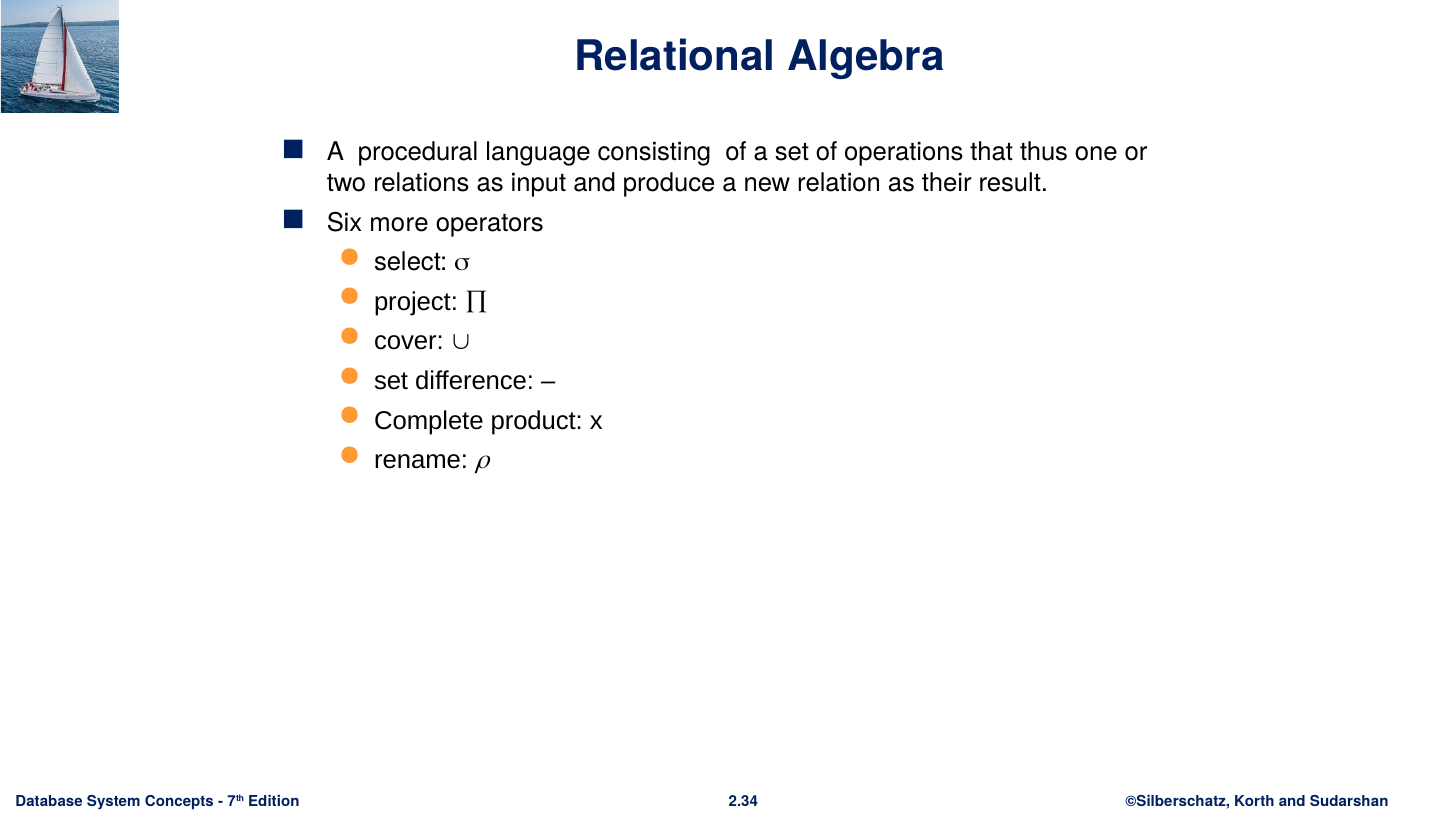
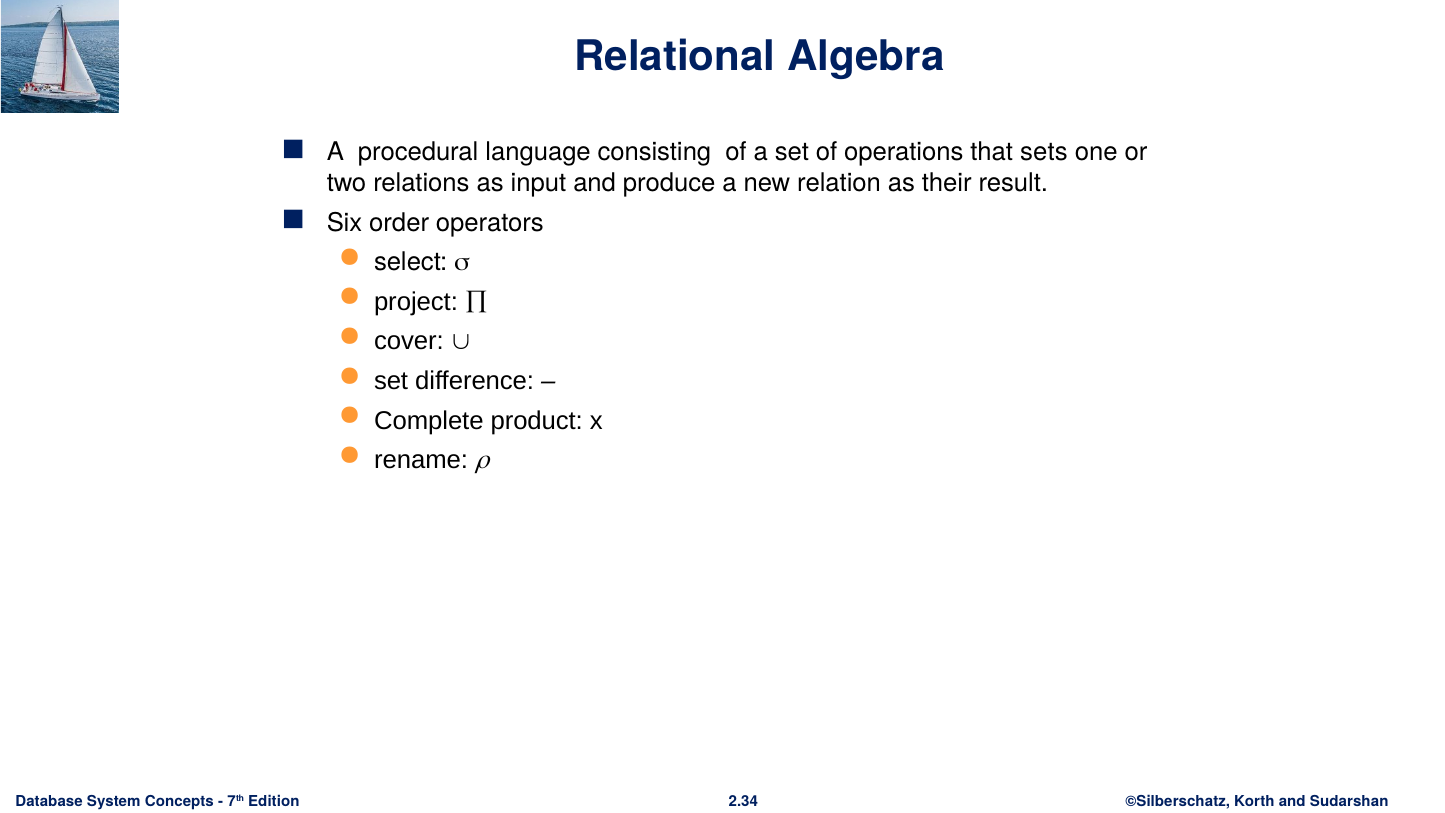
thus: thus -> sets (1044, 152)
more: more -> order (399, 222)
